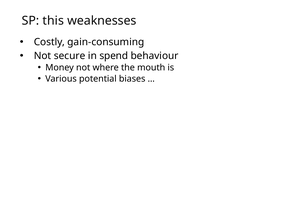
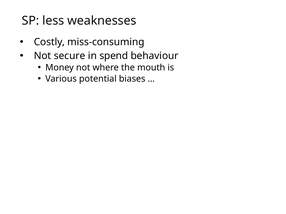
this: this -> less (53, 21)
gain-consuming: gain-consuming -> miss-consuming (106, 42)
